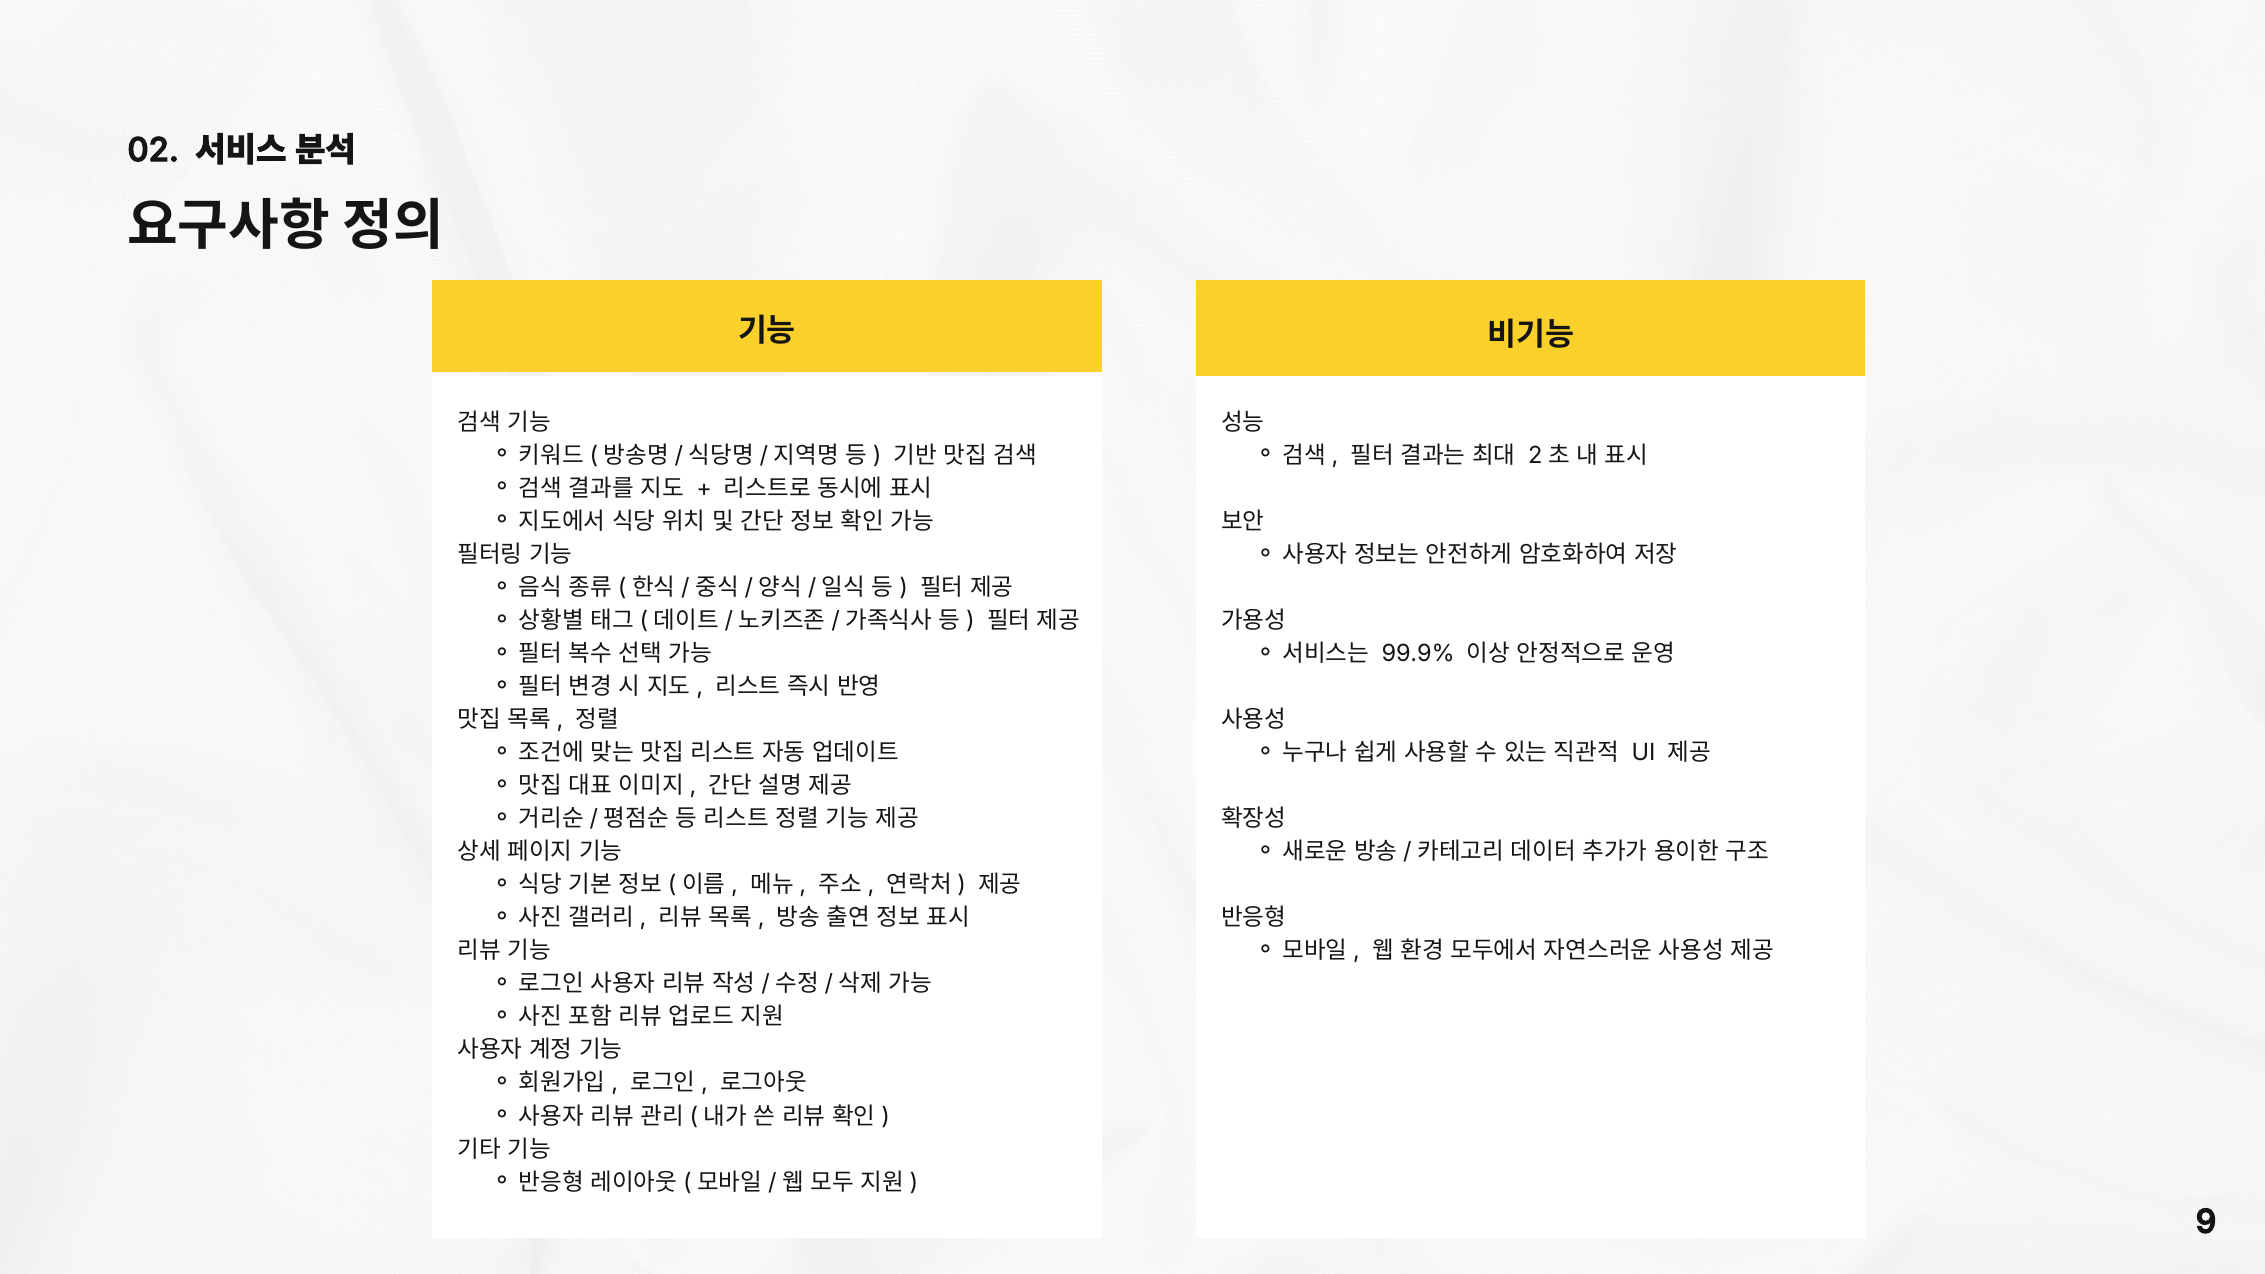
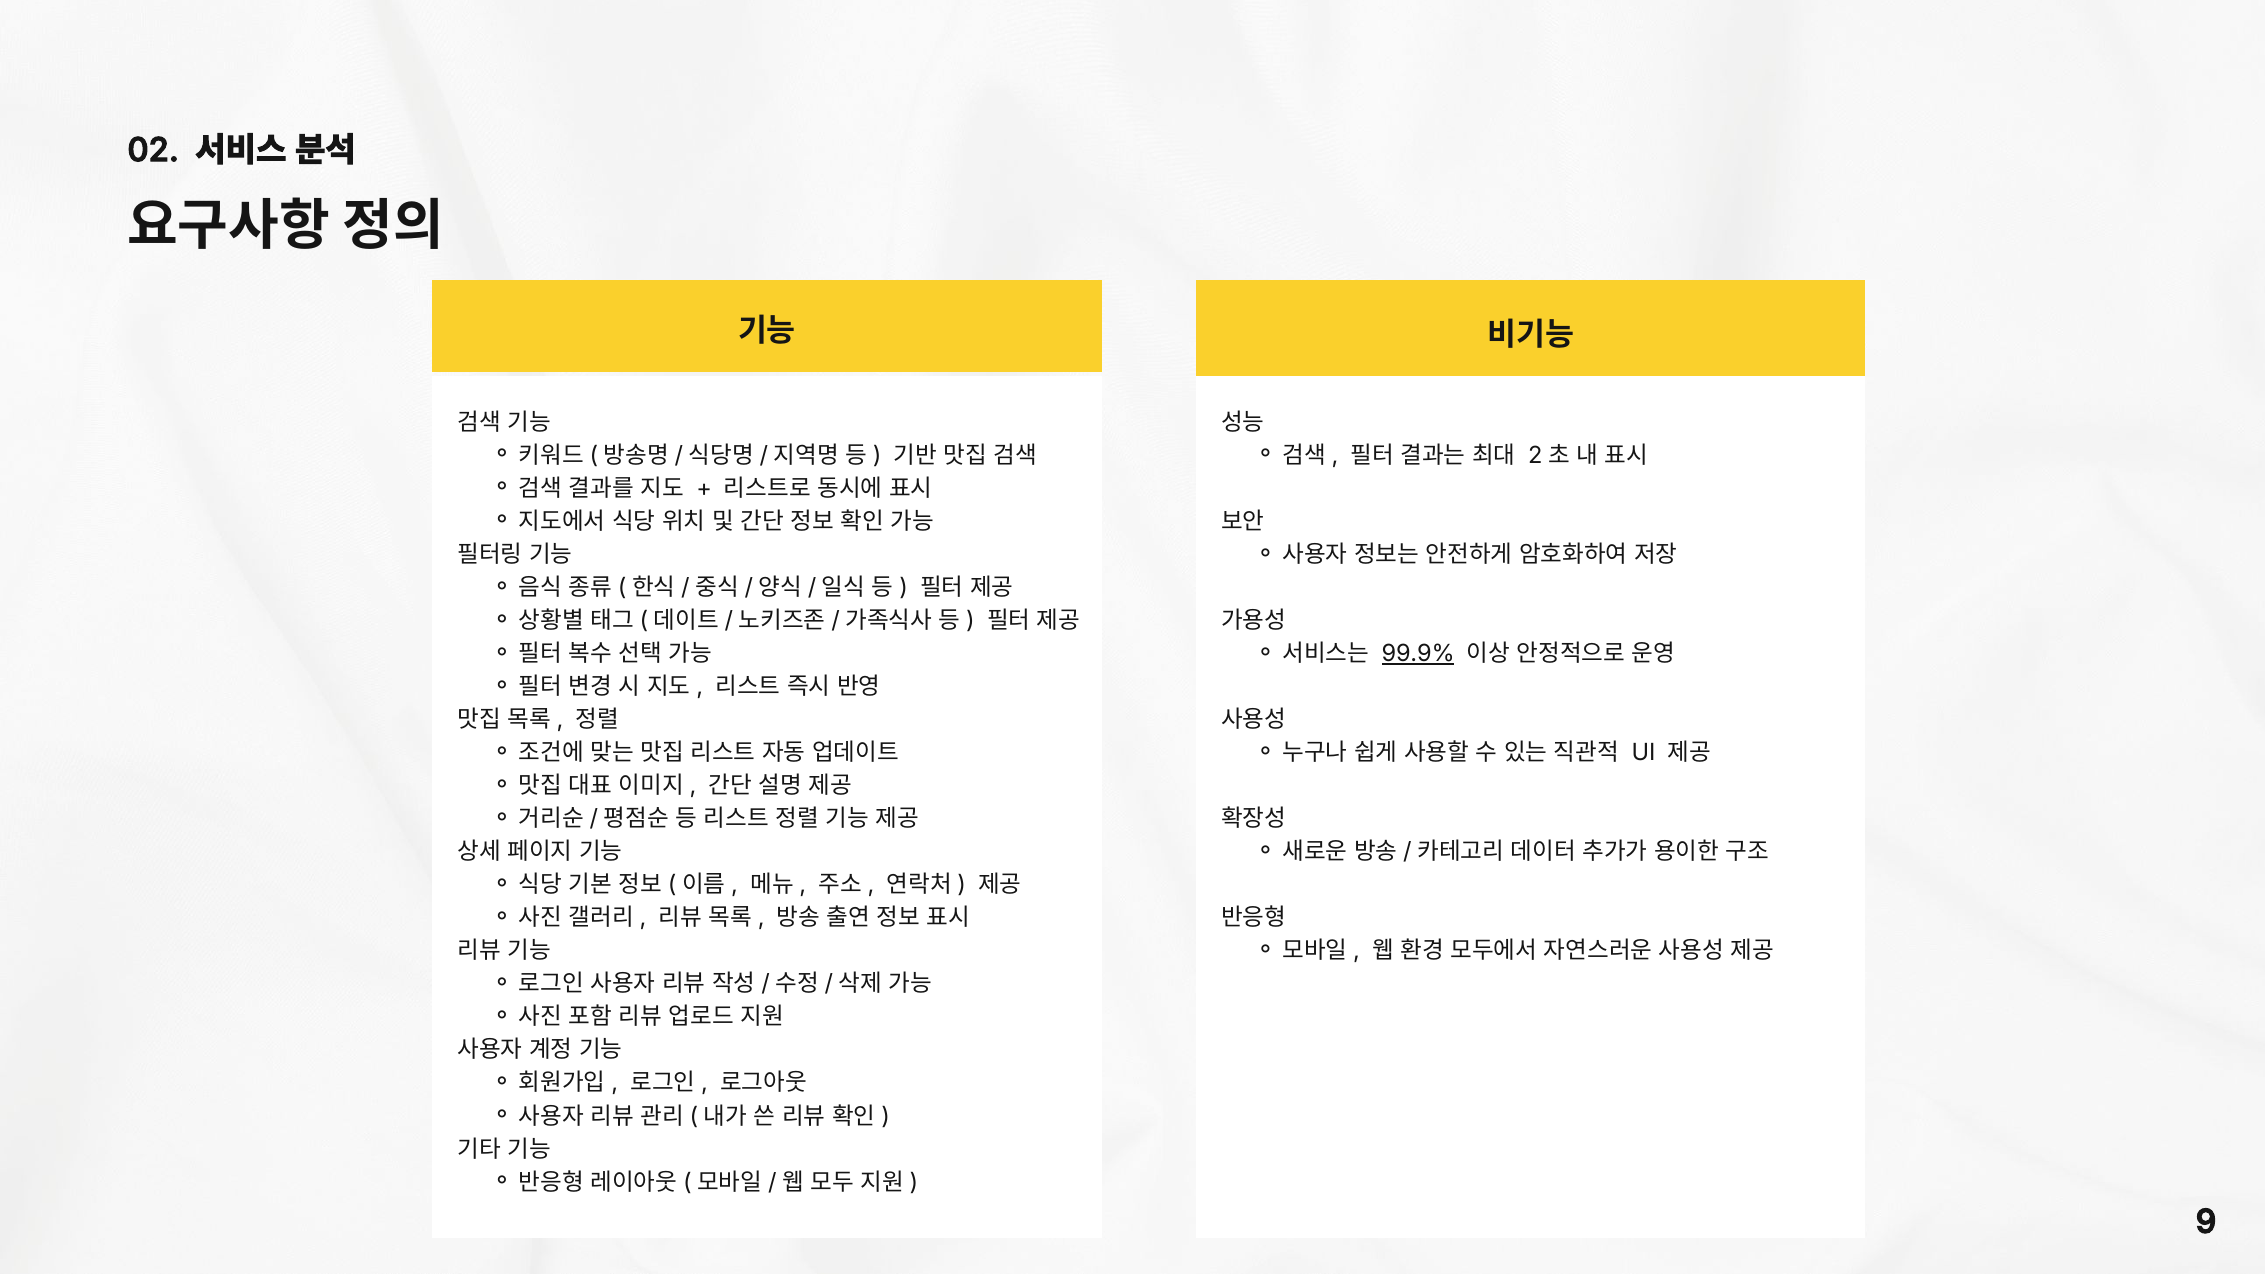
99.9% underline: none -> present (1418, 654)
